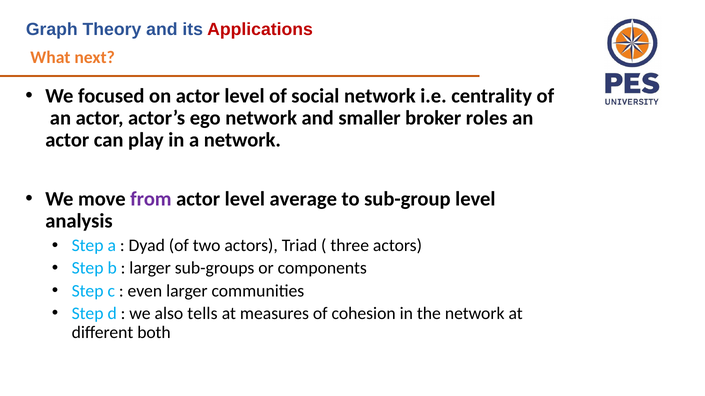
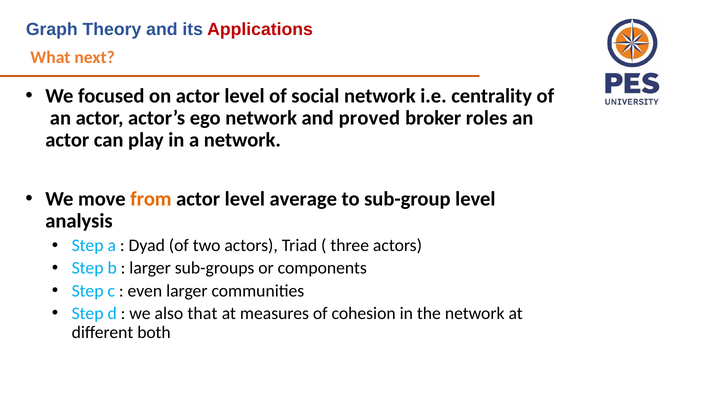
smaller: smaller -> proved (369, 118)
from colour: purple -> orange (151, 199)
tells: tells -> that (202, 314)
